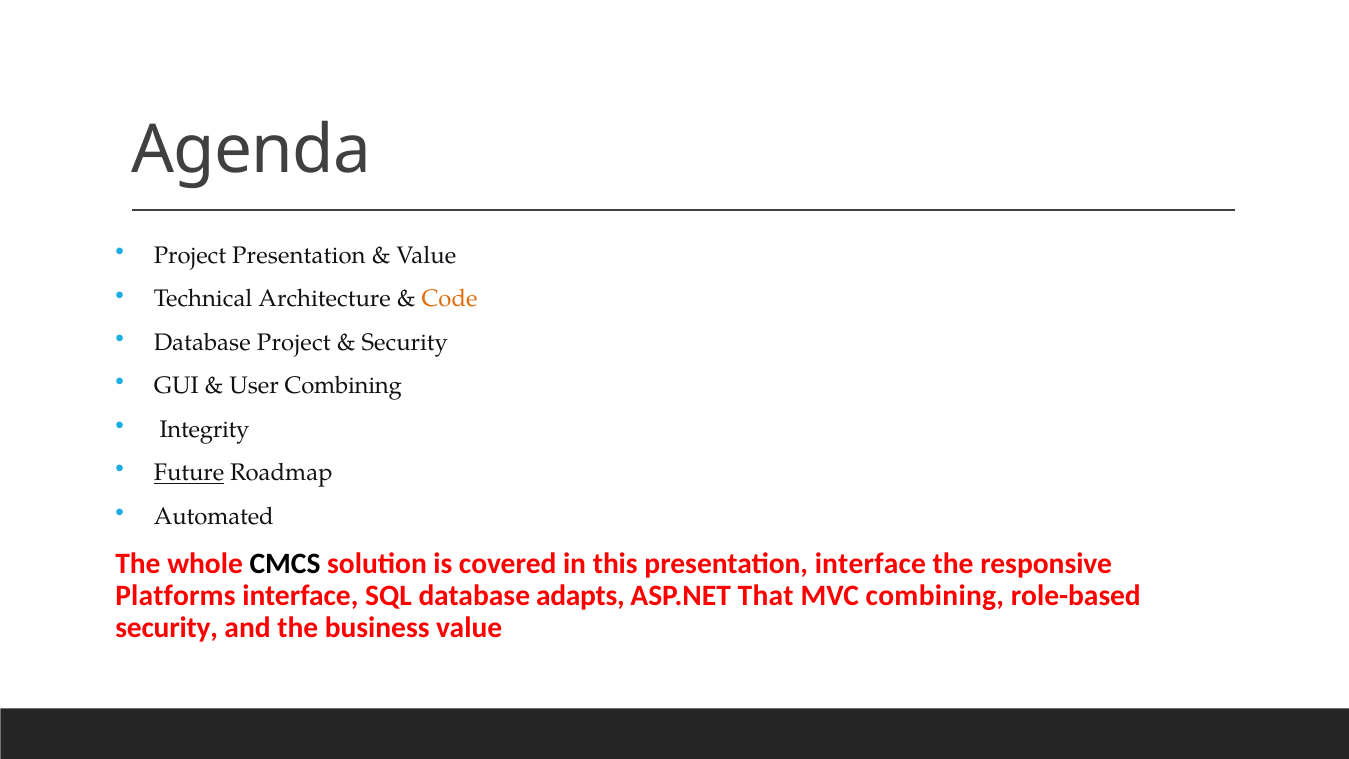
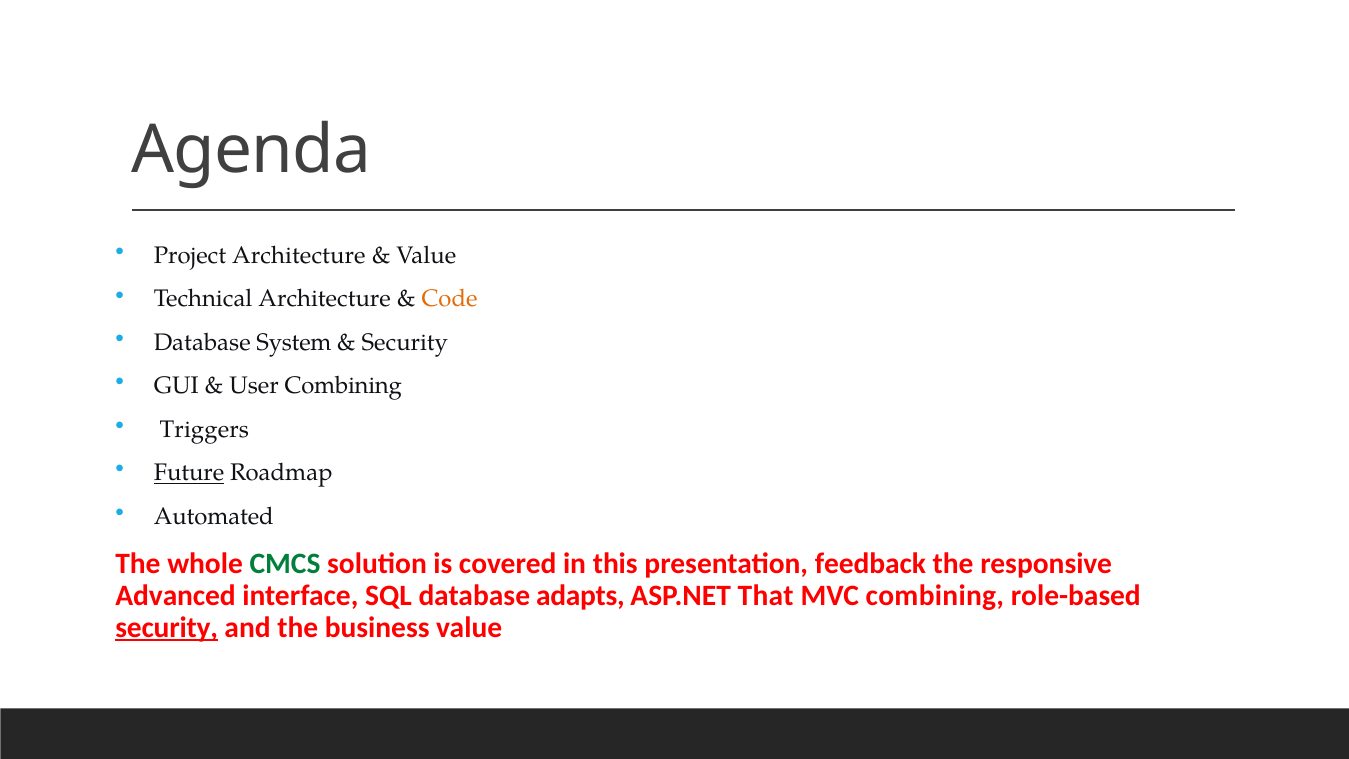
Project Presentation: Presentation -> Architecture (299, 256)
Database Project: Project -> System (294, 342)
Integrity: Integrity -> Triggers (204, 429)
CMCS colour: black -> green (285, 564)
presentation interface: interface -> feedback (870, 564)
Platforms: Platforms -> Advanced (176, 595)
security underline: none -> present (167, 627)
